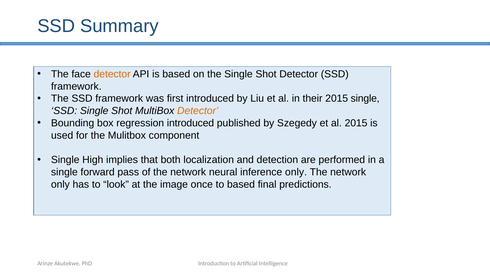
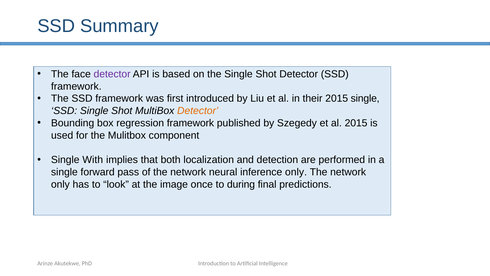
detector colour: orange -> purple (112, 74)
regression introduced: introduced -> framework (190, 123)
High: High -> With (93, 160)
to based: based -> during (241, 184)
